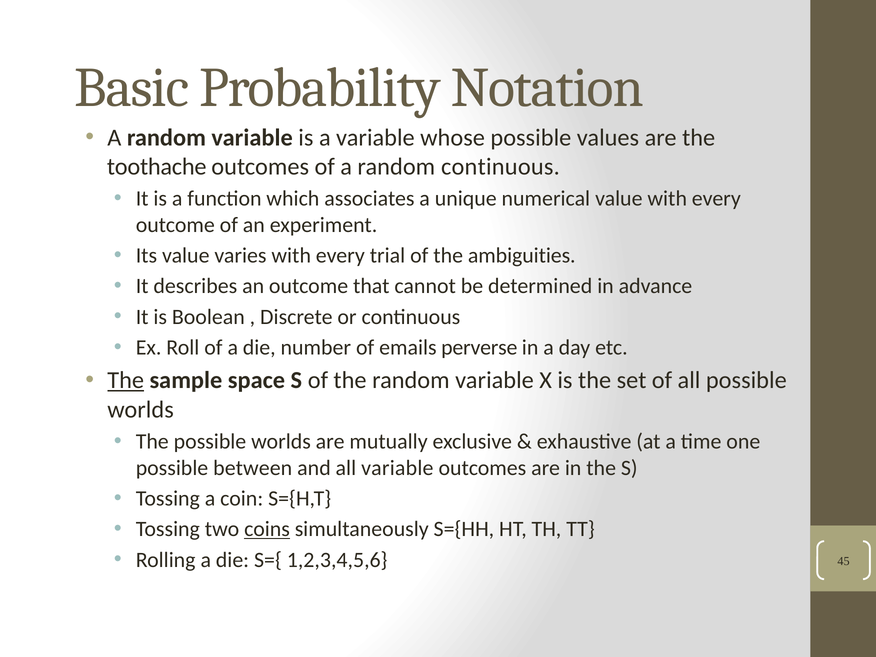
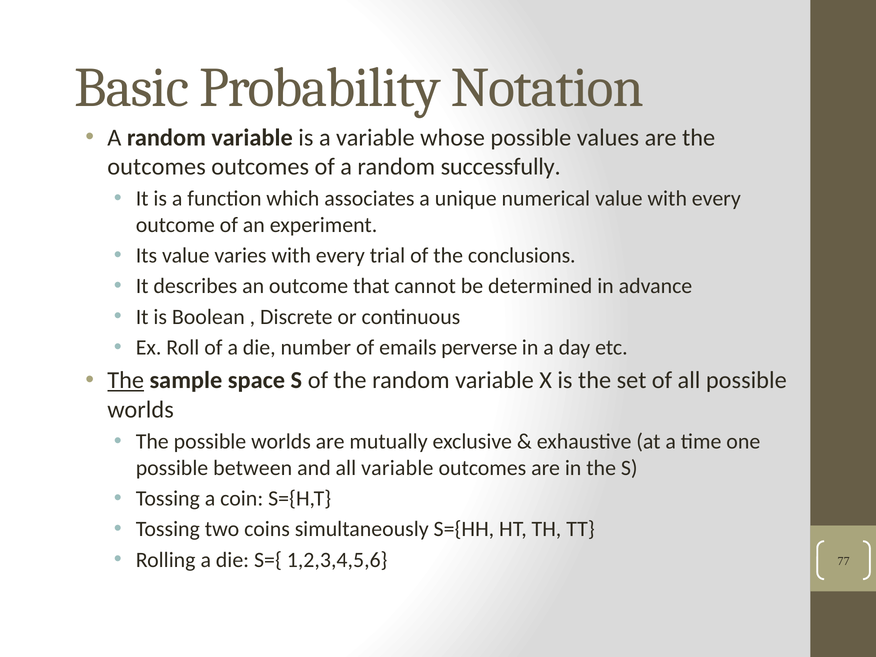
toothache: toothache -> outcomes (157, 167)
random continuous: continuous -> successfully (501, 167)
ambiguities: ambiguities -> conclusions (522, 256)
coins underline: present -> none (267, 529)
45: 45 -> 77 (844, 561)
